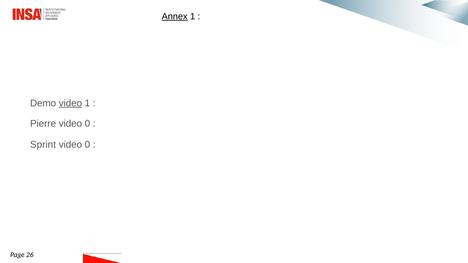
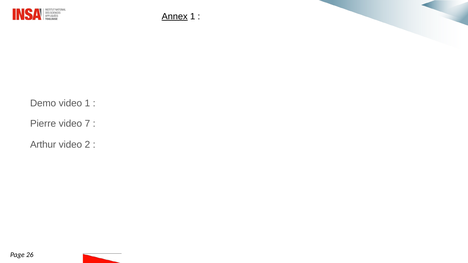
video underline: present -> none (70, 103)
0: 0 -> 7 (87, 124)
Sprint: Sprint -> Arthur (43, 145)
0: 0 -> 2 (87, 145)
